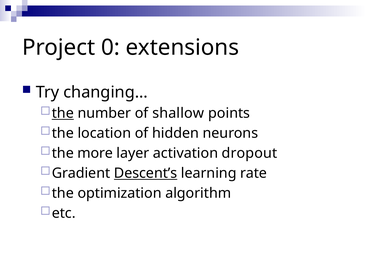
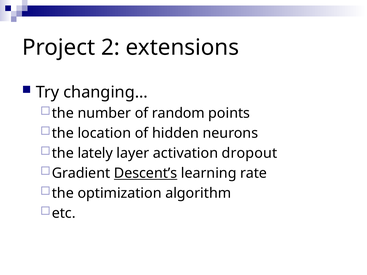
0: 0 -> 2 (110, 47)
the underline: present -> none (63, 113)
shallow: shallow -> random (178, 113)
more: more -> lately (95, 153)
